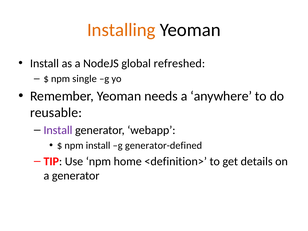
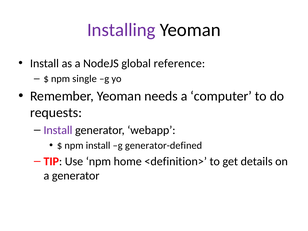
Installing colour: orange -> purple (121, 30)
refreshed: refreshed -> reference (179, 63)
anywhere: anywhere -> computer (221, 96)
reusable: reusable -> requests (56, 113)
